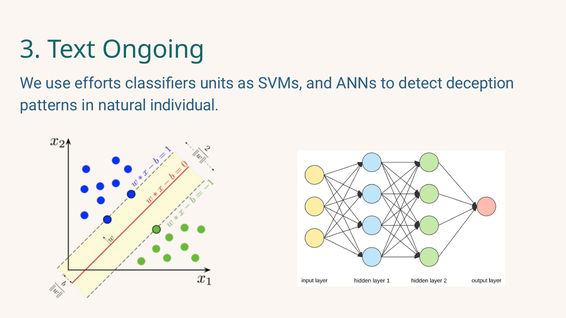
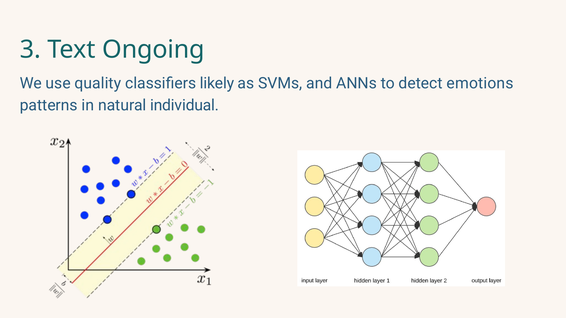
efforts: efforts -> quality (98, 83)
units: units -> likely (217, 83)
deception: deception -> emotions (480, 83)
